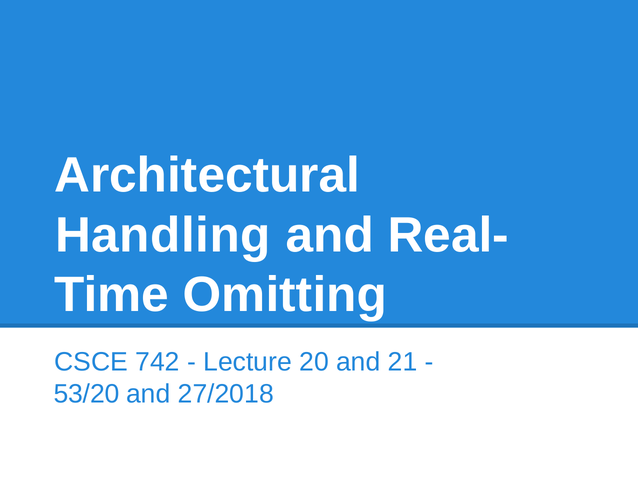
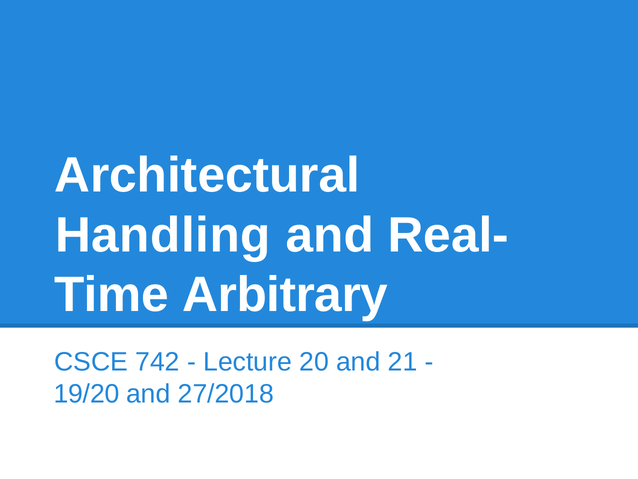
Omitting: Omitting -> Arbitrary (285, 294)
53/20: 53/20 -> 19/20 (87, 393)
